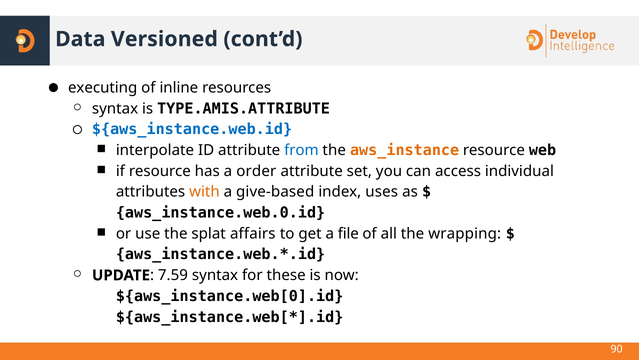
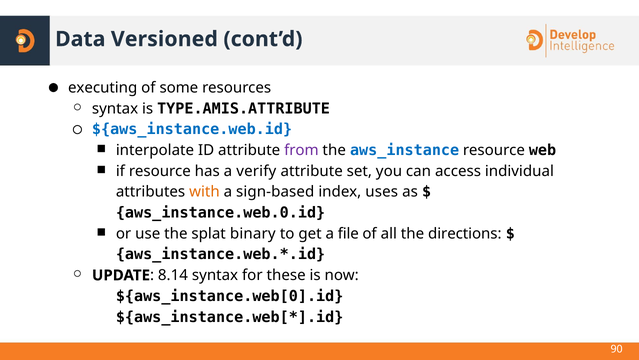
inline: inline -> some (179, 88)
from colour: blue -> purple (301, 150)
aws_instance colour: orange -> blue (405, 150)
order: order -> verify (256, 171)
give-based: give-based -> sign-based (275, 192)
affairs: affairs -> binary (253, 233)
wrapping: wrapping -> directions (465, 233)
7.59: 7.59 -> 8.14 (173, 275)
